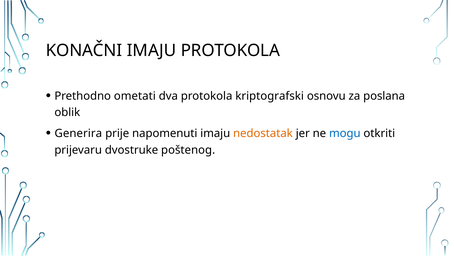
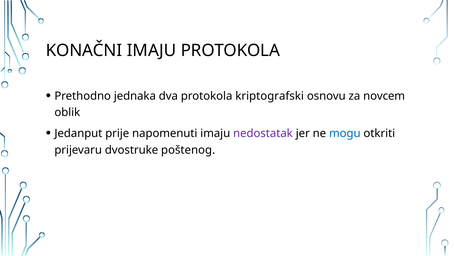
ometati: ometati -> jednaka (135, 96)
poslana: poslana -> novcem (384, 96)
Generira: Generira -> Jedanput (78, 133)
nedostatak colour: orange -> purple (263, 133)
